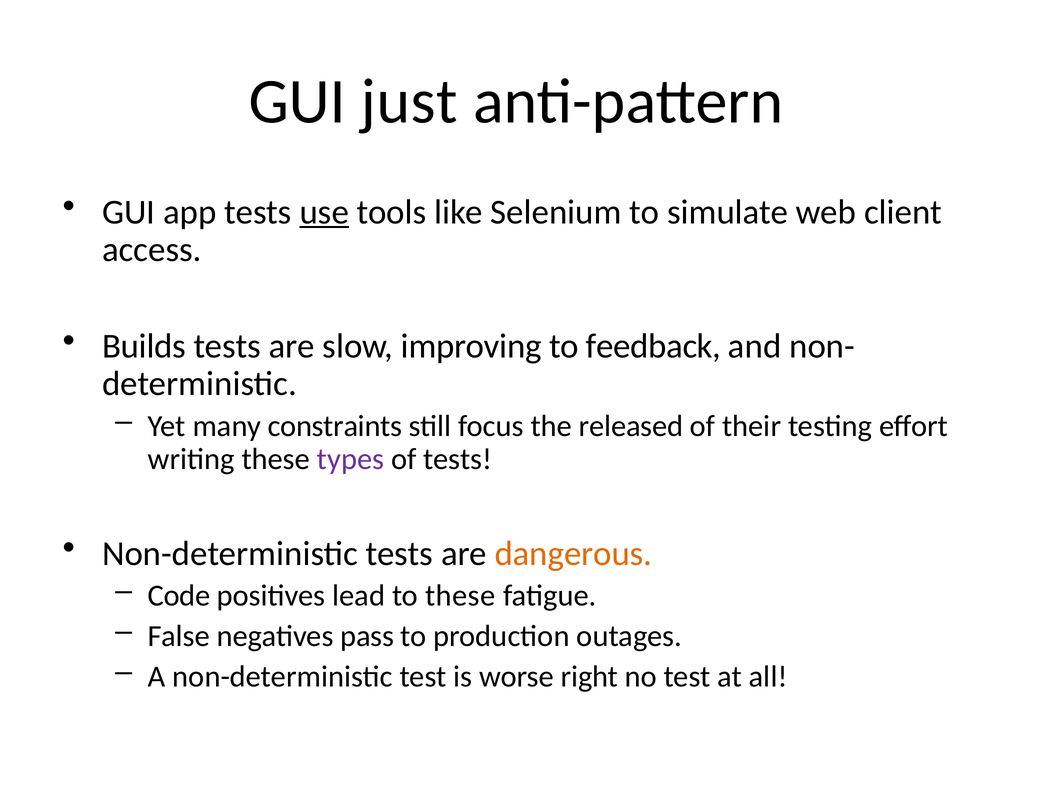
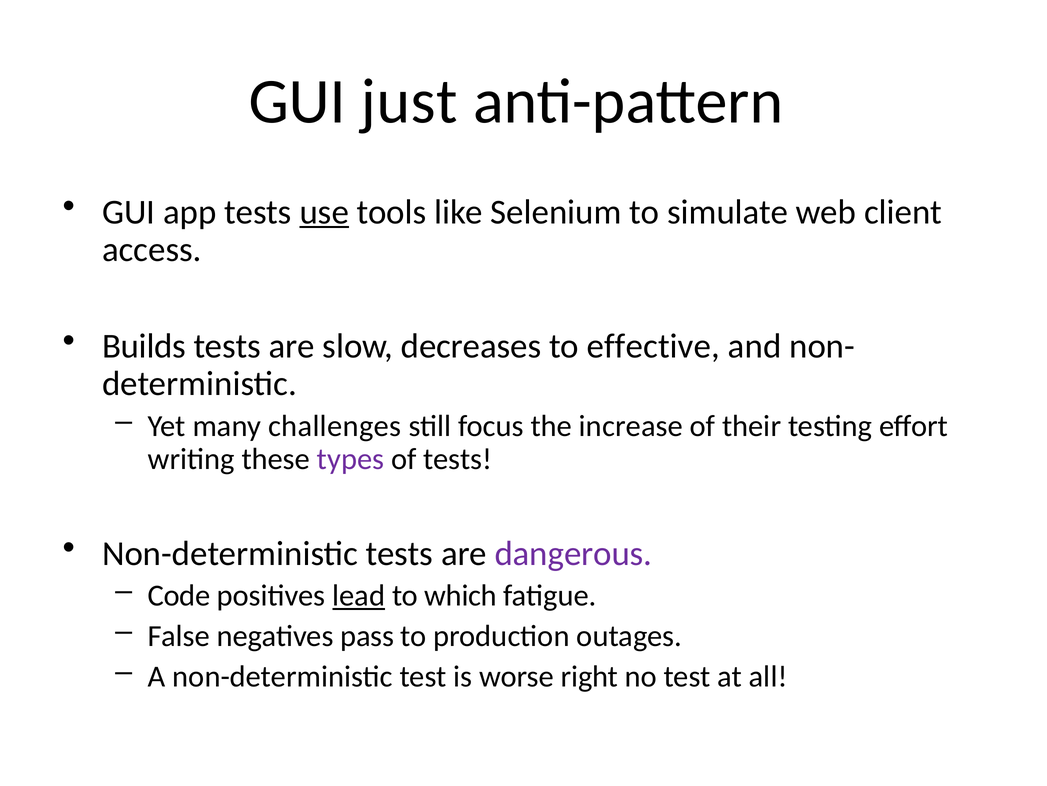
improving: improving -> decreases (471, 346)
feedback: feedback -> effective (653, 346)
constraints: constraints -> challenges (335, 426)
released: released -> increase (631, 426)
dangerous colour: orange -> purple (573, 553)
lead underline: none -> present (359, 595)
to these: these -> which (461, 595)
